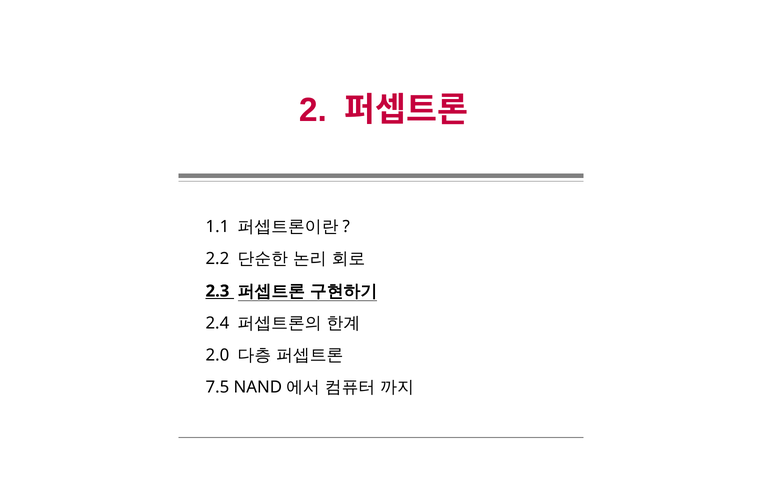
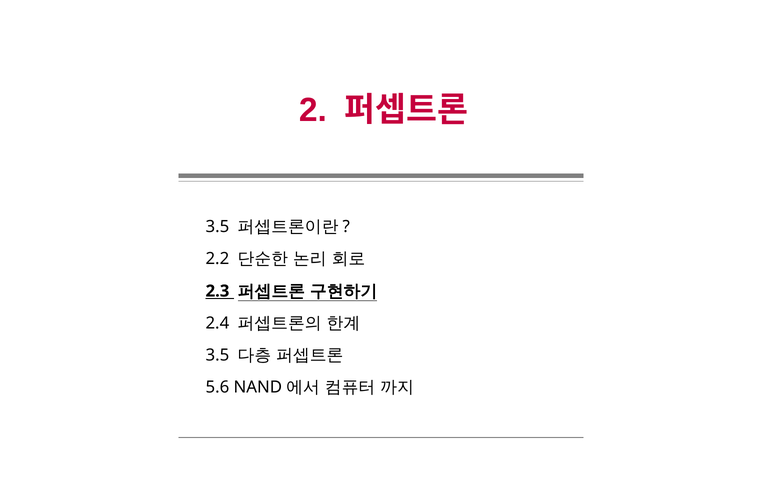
1.1: 1.1 -> 3.5 (217, 227)
2.0: 2.0 -> 3.5 (217, 356)
7.5: 7.5 -> 5.6 (217, 388)
